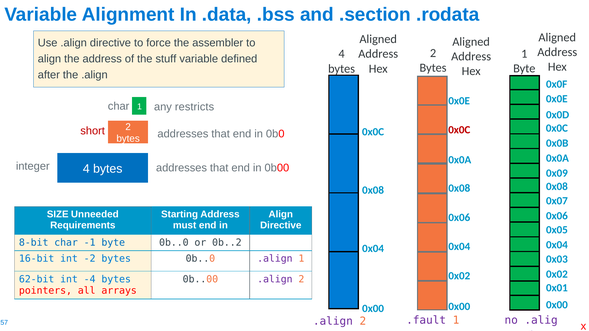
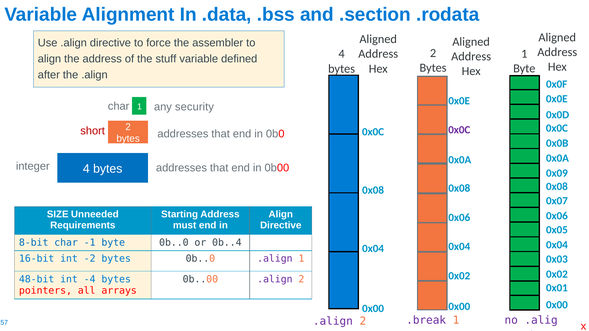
restricts: restricts -> security (194, 107)
0x0C colour: red -> purple (459, 130)
0b..2: 0b..2 -> 0b..4 (227, 243)
62-bit: 62-bit -> 48-bit (37, 279)
.fault: .fault -> .break (426, 321)
